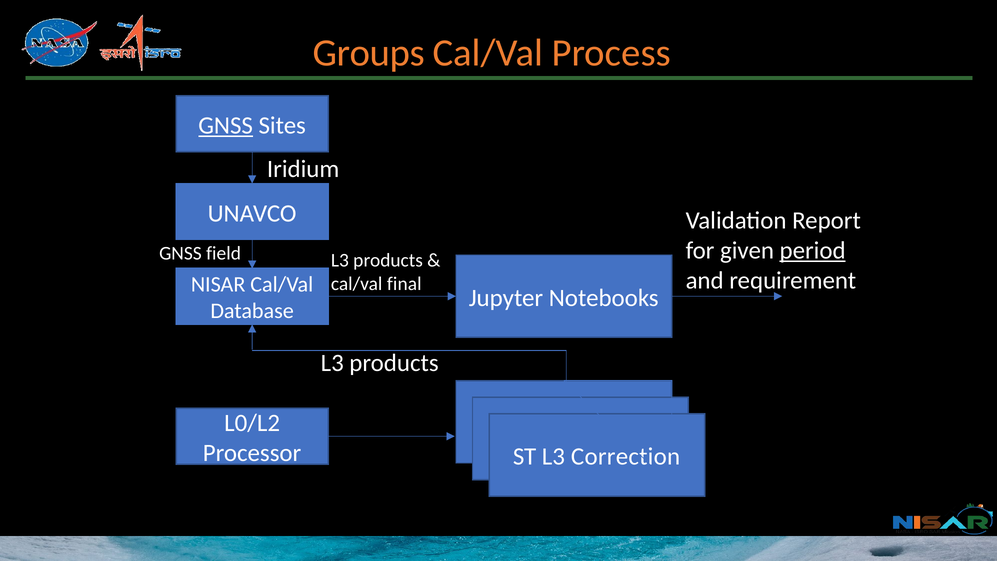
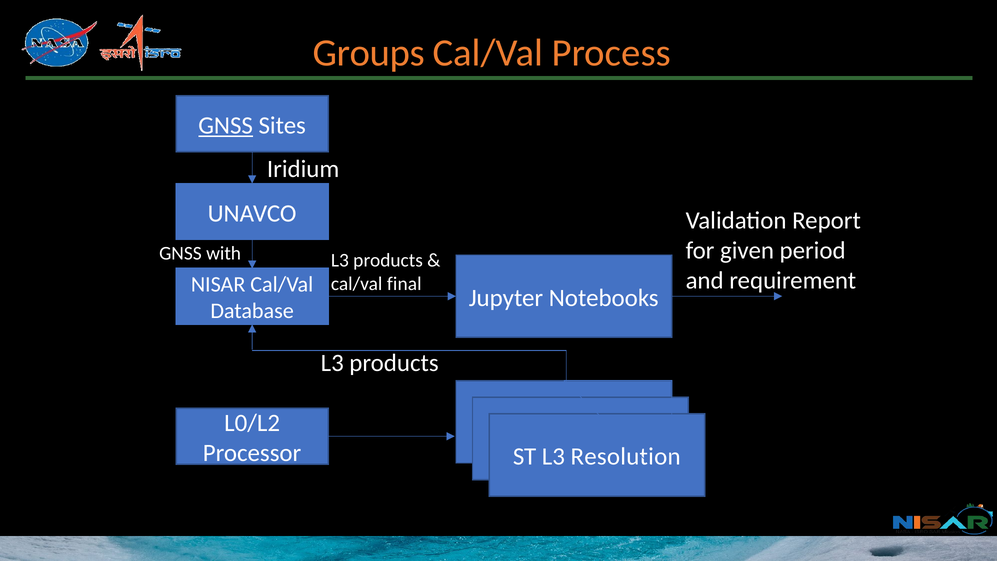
period underline: present -> none (813, 250)
field: field -> with (224, 253)
Correction: Correction -> Resolution (626, 457)
